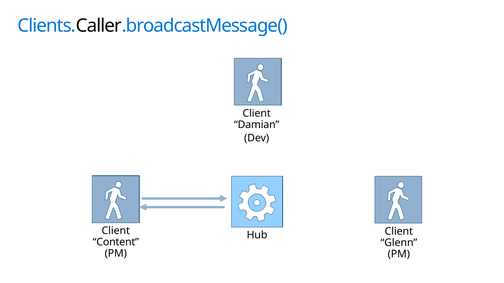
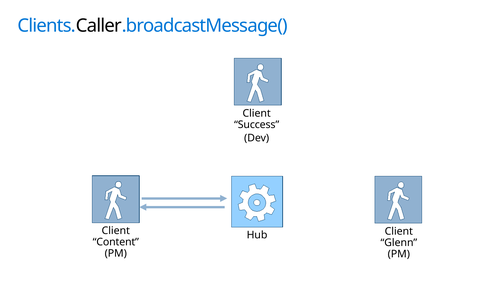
Damian: Damian -> Success (257, 125)
